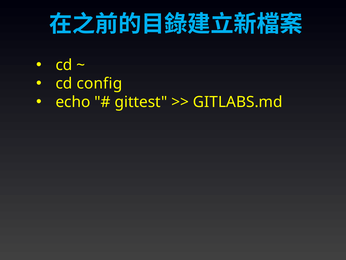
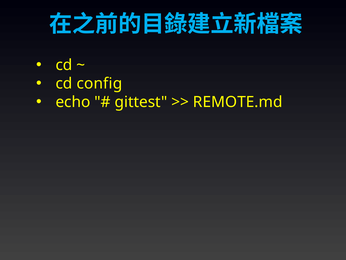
GITLABS.md: GITLABS.md -> REMOTE.md (238, 102)
